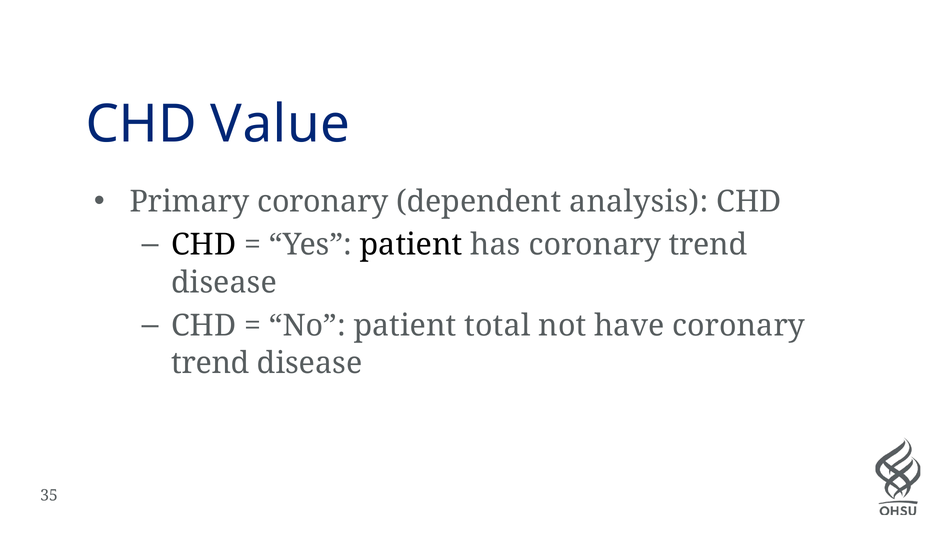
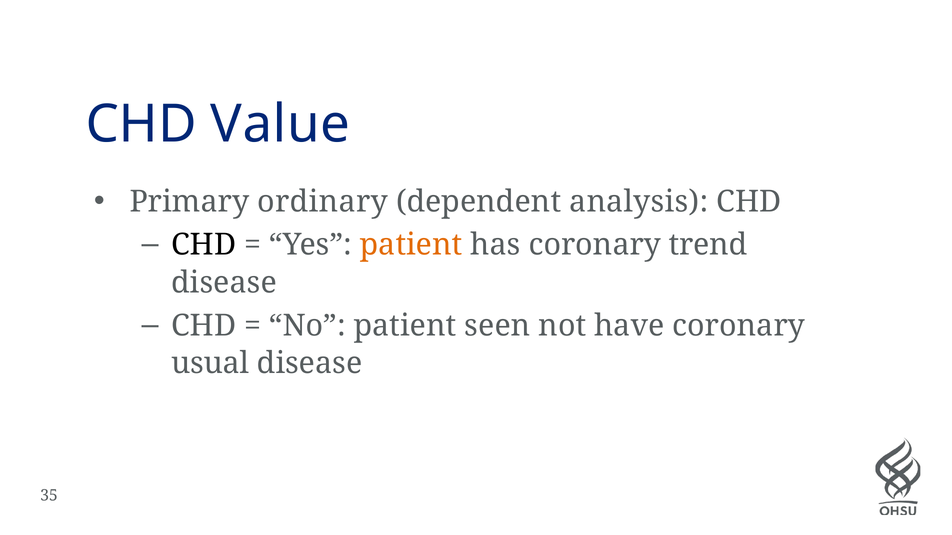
Primary coronary: coronary -> ordinary (323, 202)
patient colour: black -> orange (411, 245)
total: total -> seen (497, 326)
trend: trend -> usual (210, 364)
